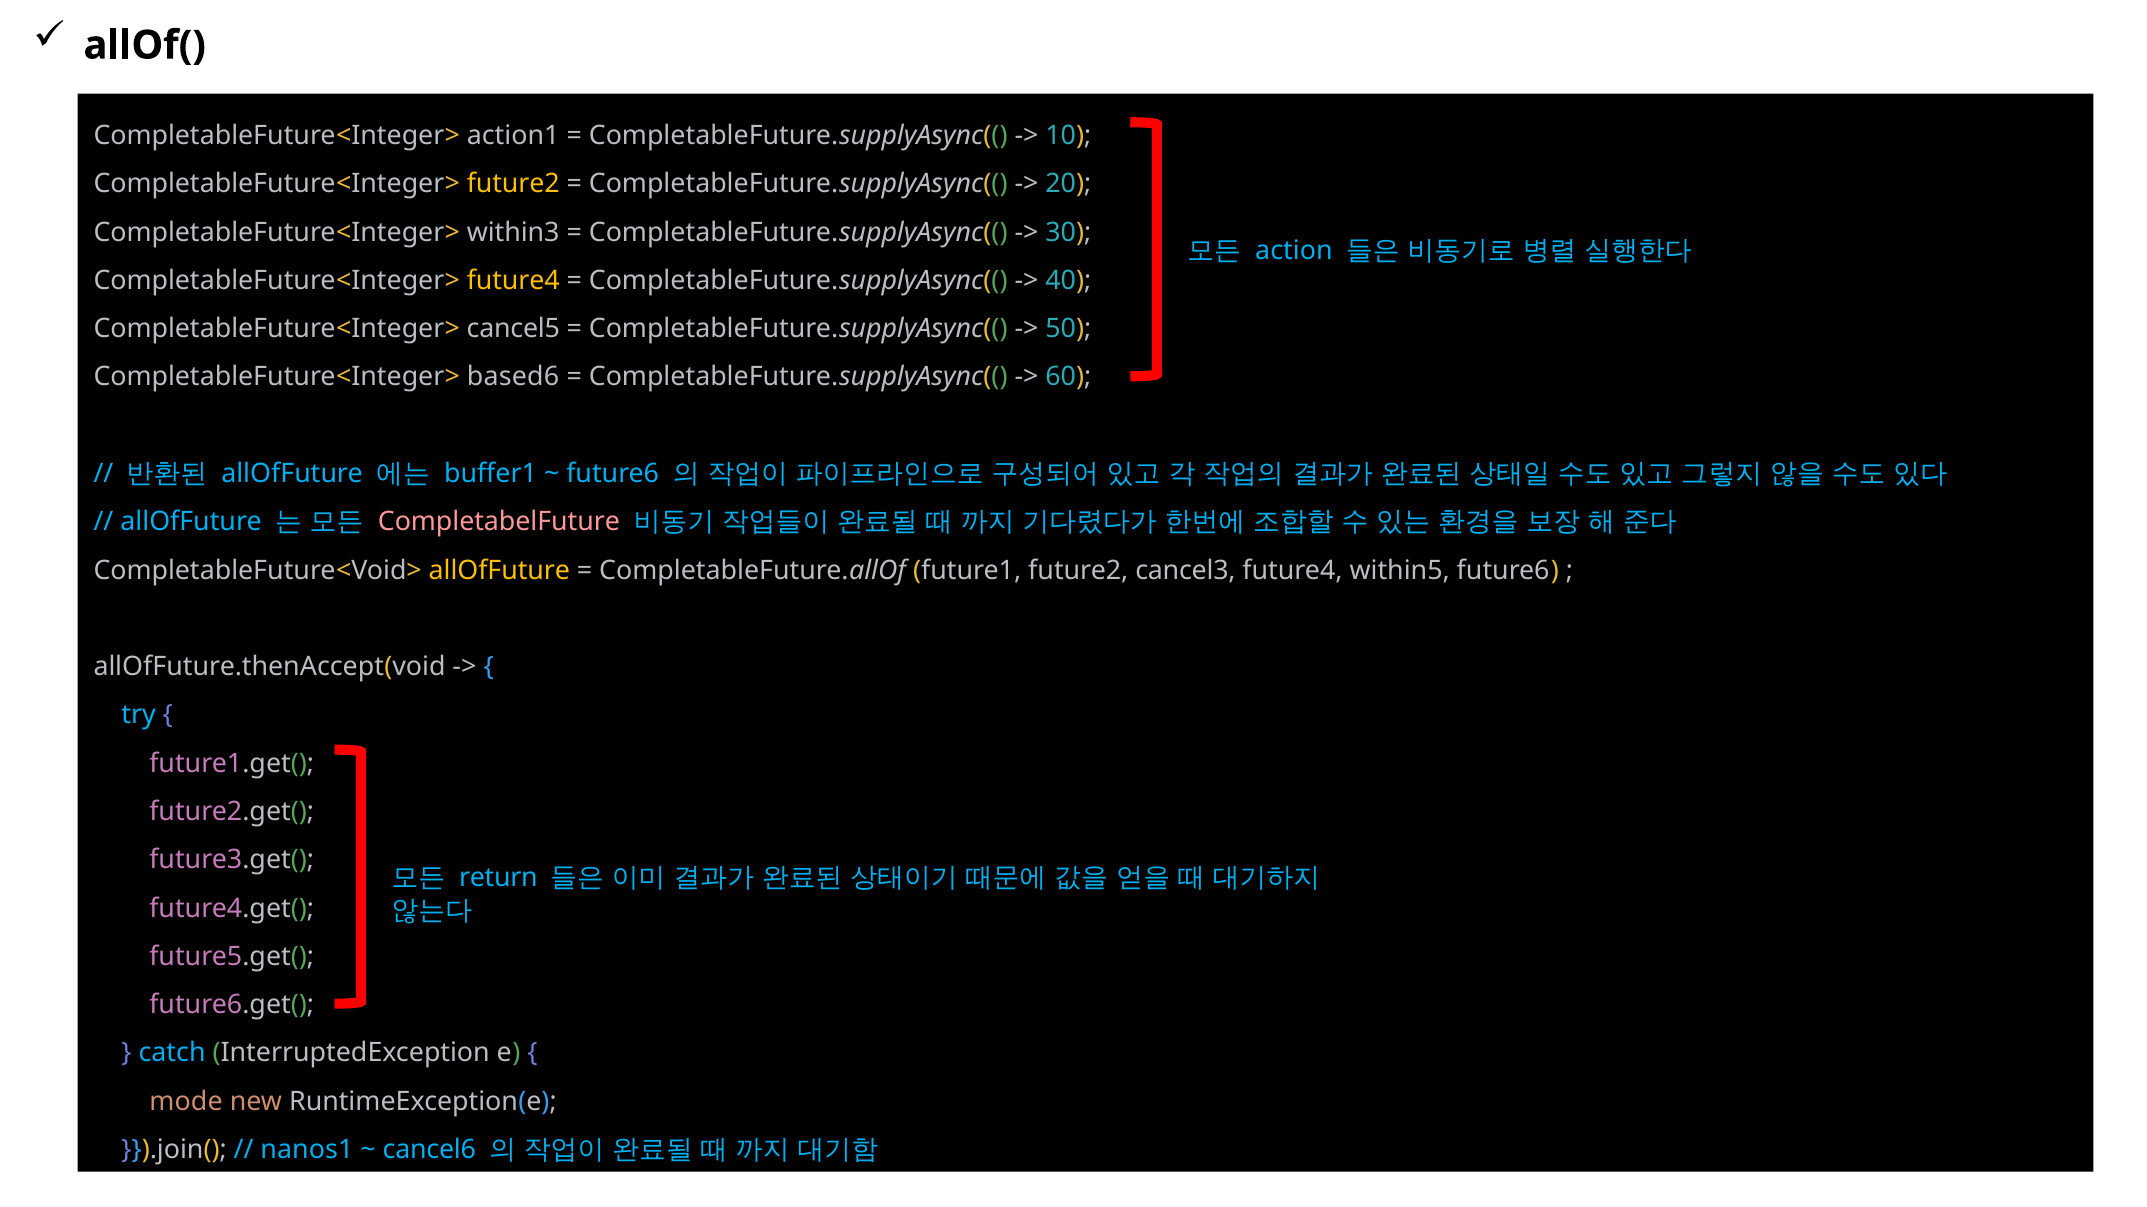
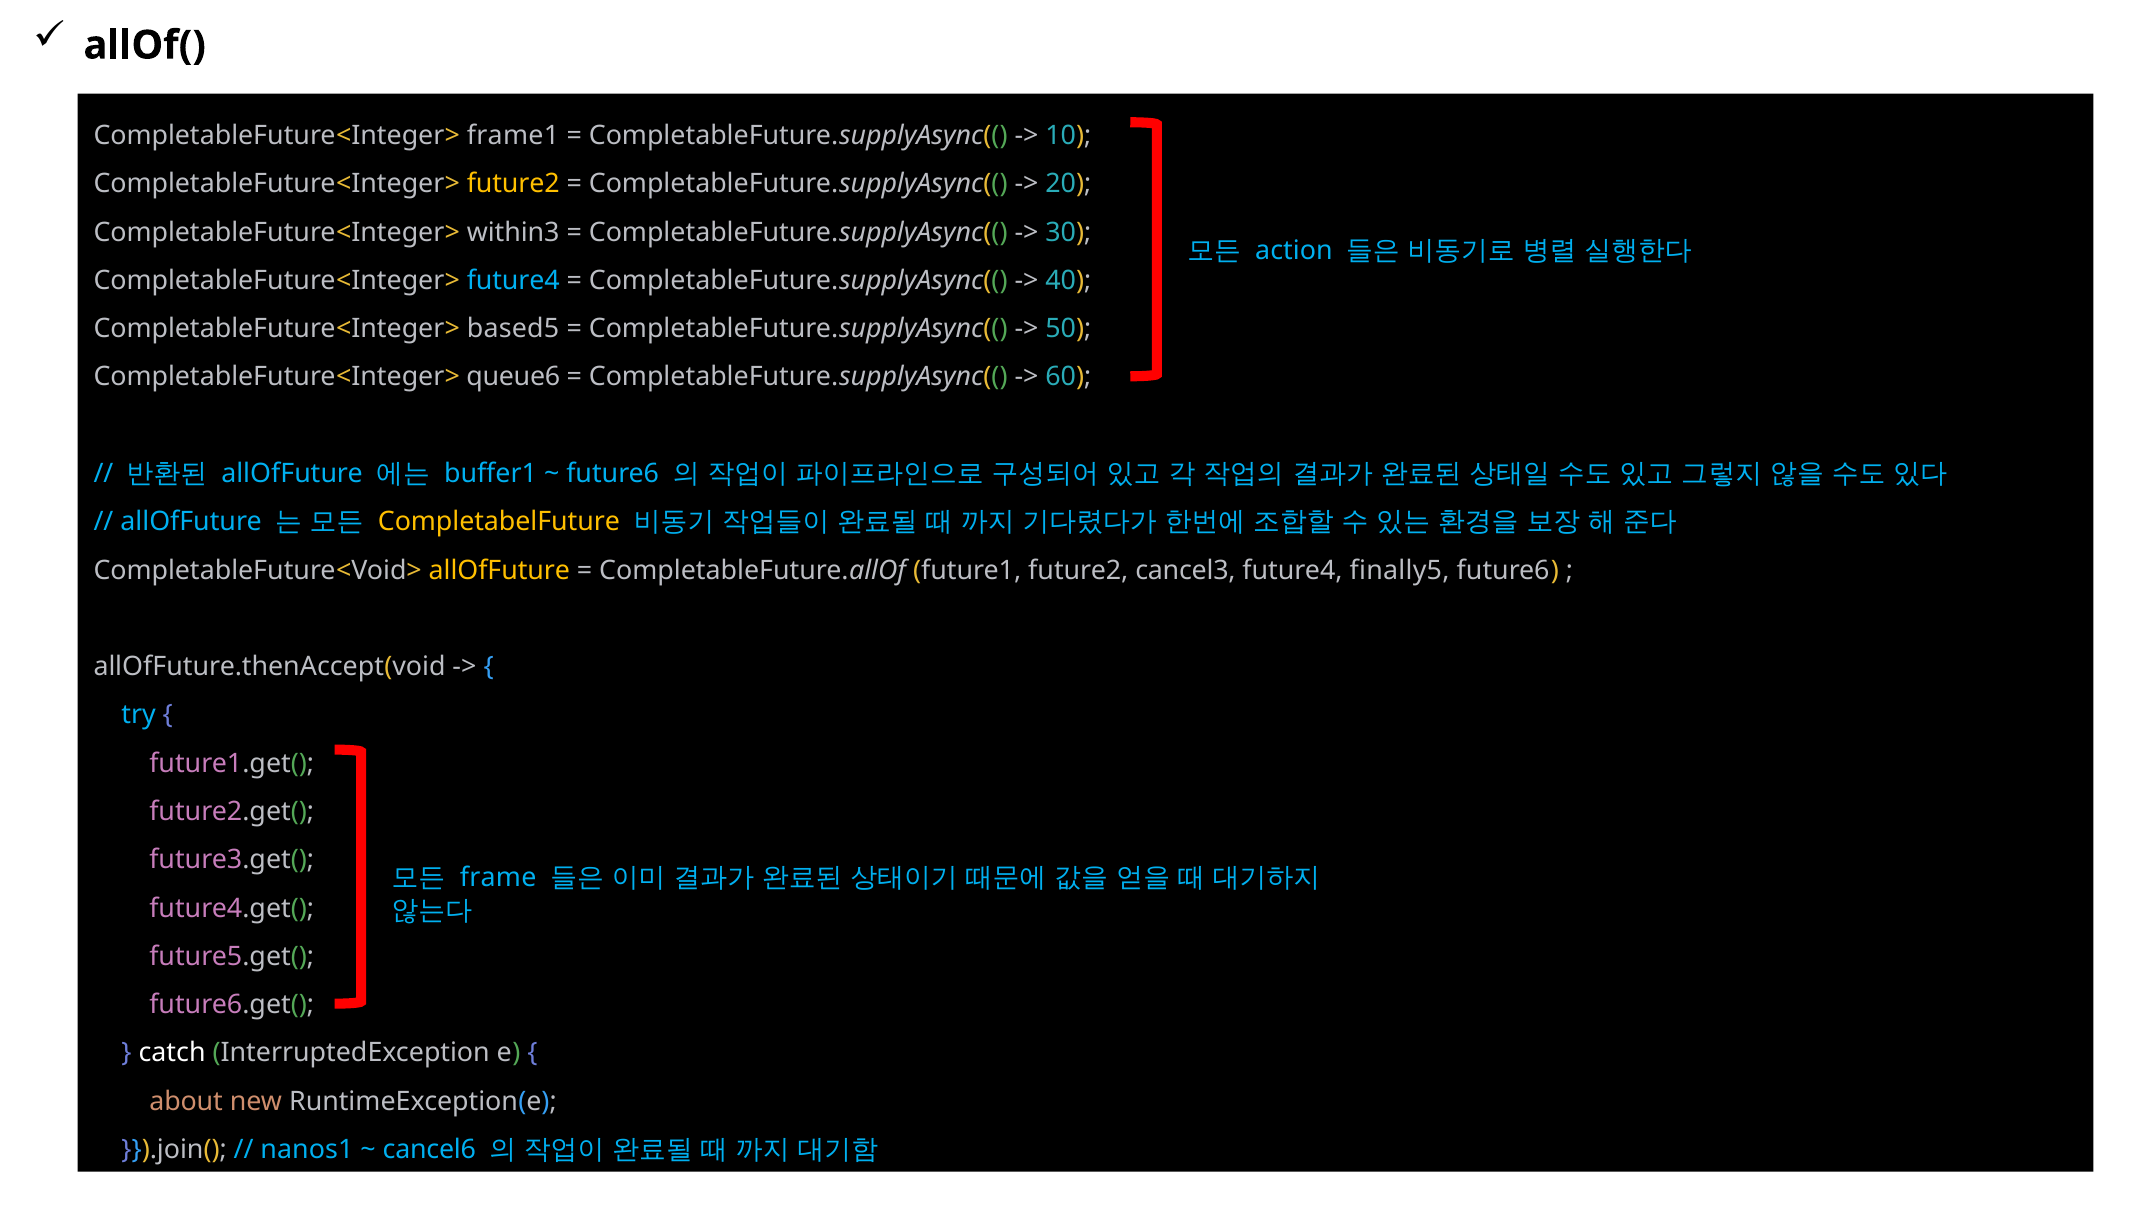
action1: action1 -> frame1 (513, 136)
future4 colour: yellow -> light blue (513, 281)
cancel5: cancel5 -> based5 (513, 329)
based6: based6 -> queue6 (513, 377)
CompletabelFuture colour: pink -> yellow (499, 522)
within5: within5 -> finally5 (1400, 571)
return: return -> frame (498, 879)
catch colour: light blue -> white (172, 1054)
mode: mode -> about (186, 1102)
